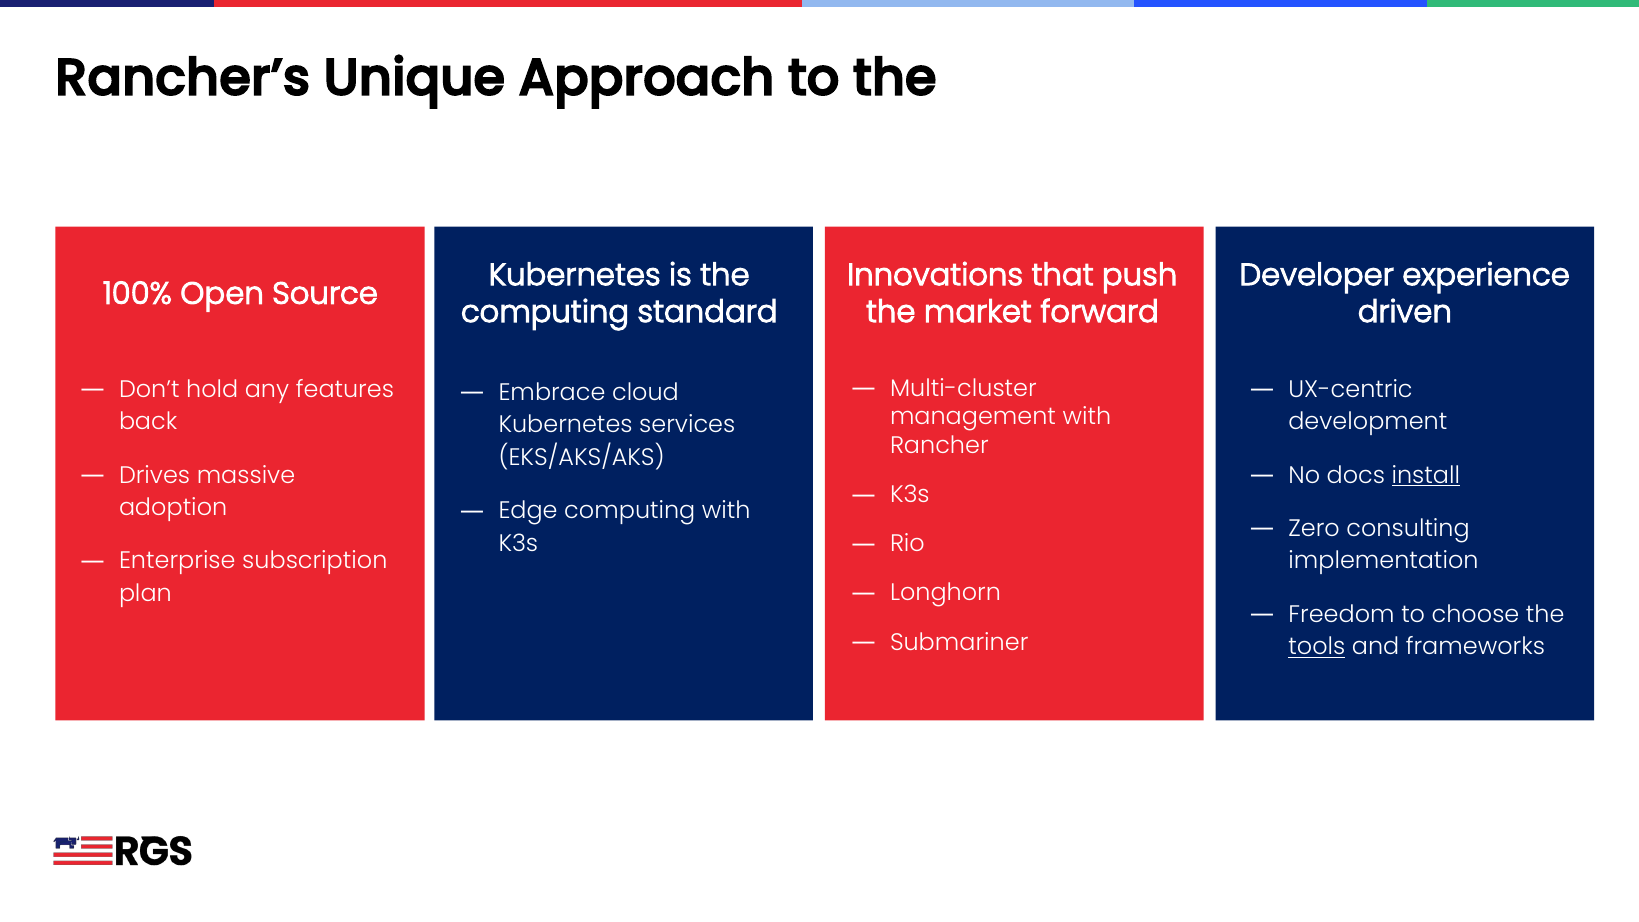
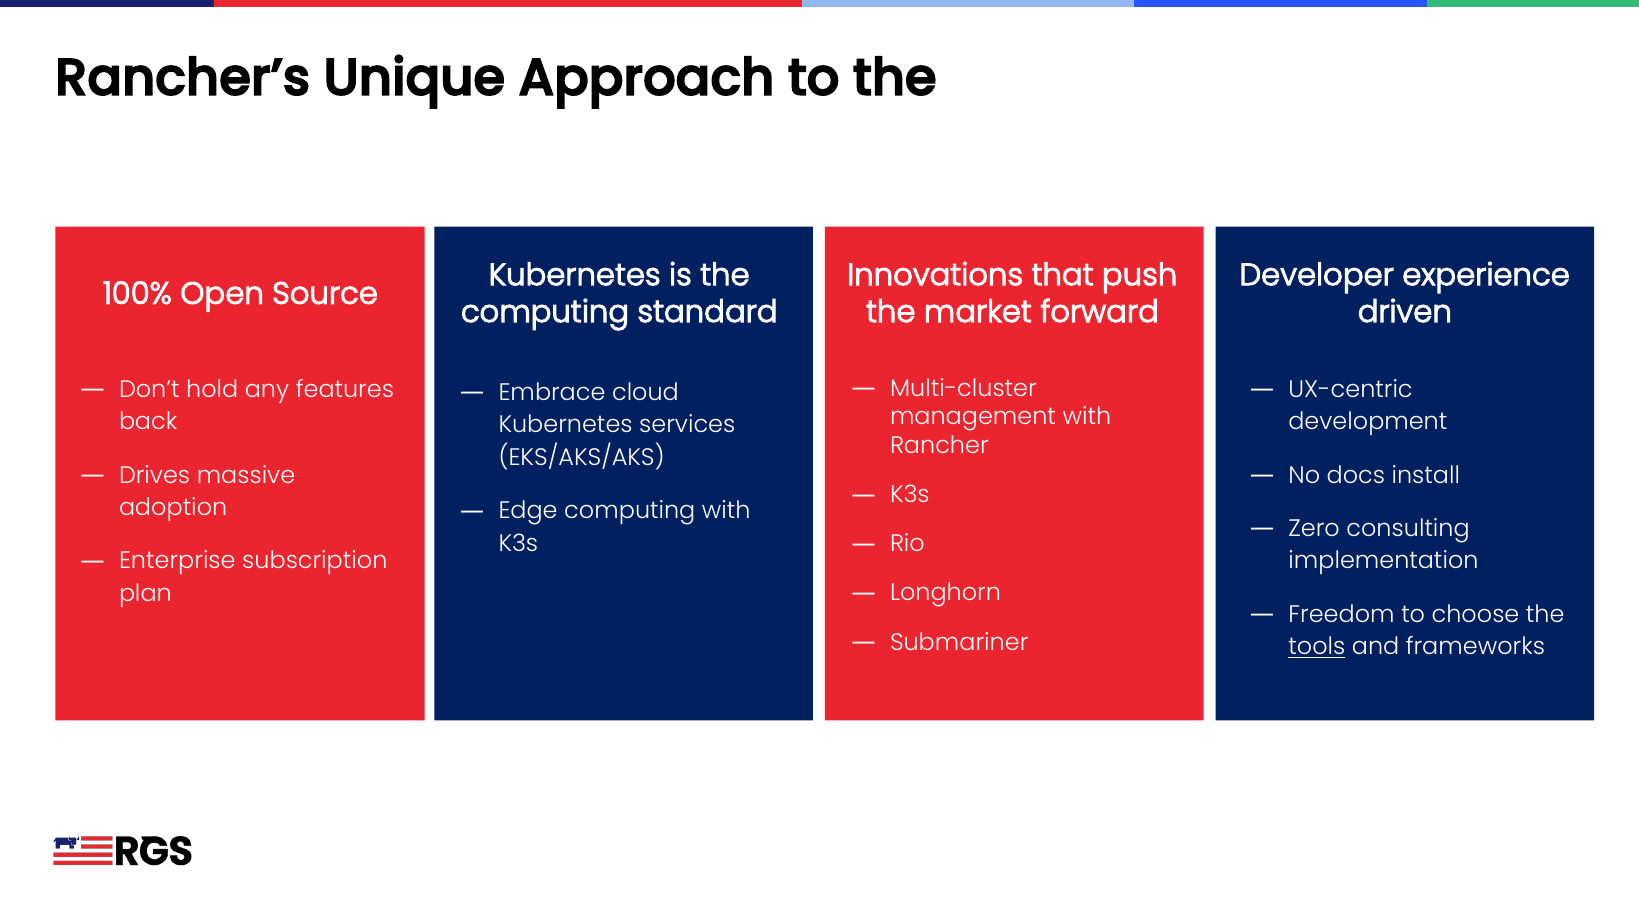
install underline: present -> none (1426, 475)
